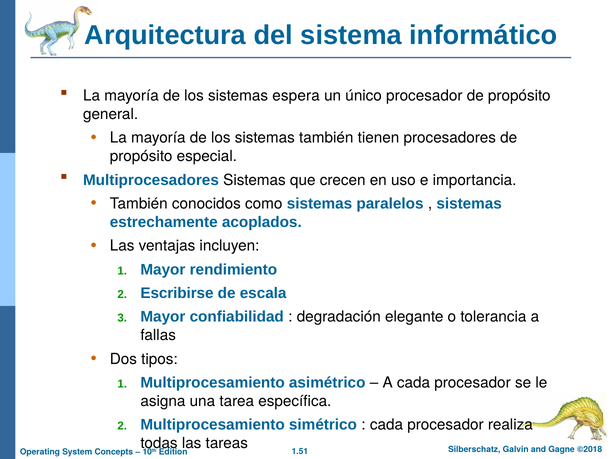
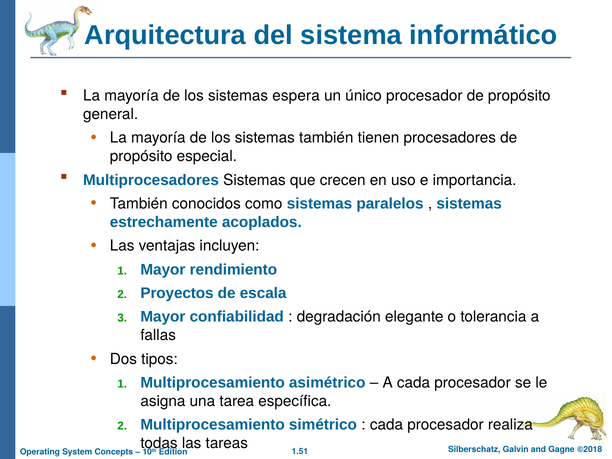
Escribirse: Escribirse -> Proyectos (177, 293)
